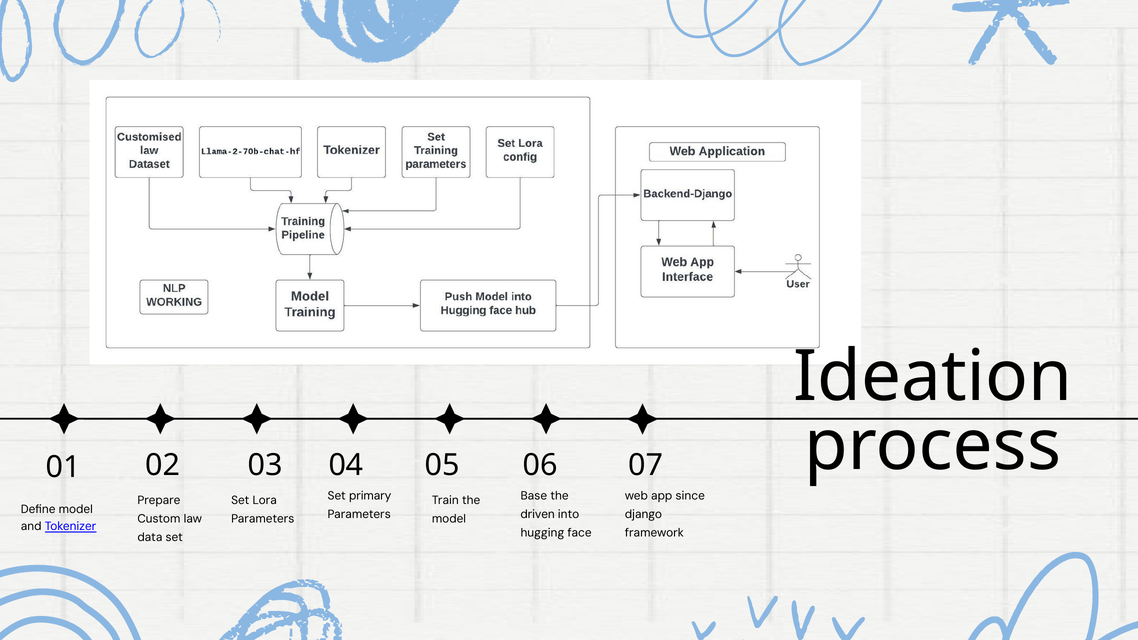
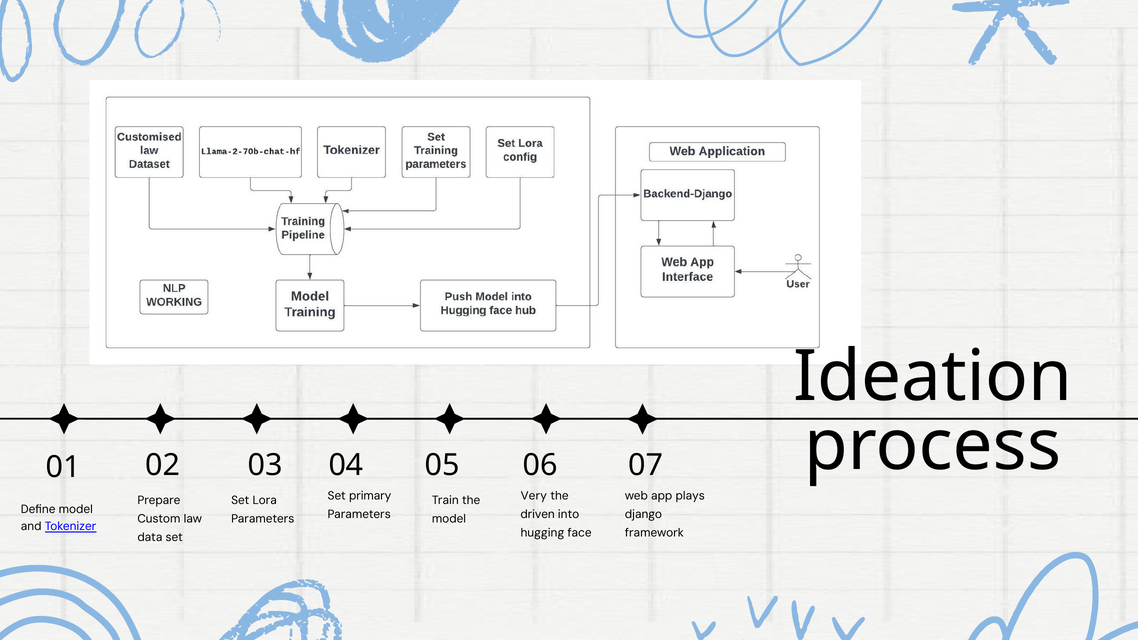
Base: Base -> Very (534, 496)
since: since -> plays (690, 496)
